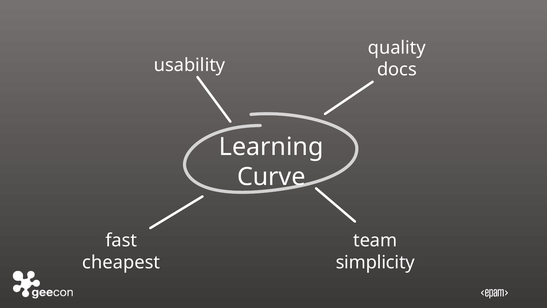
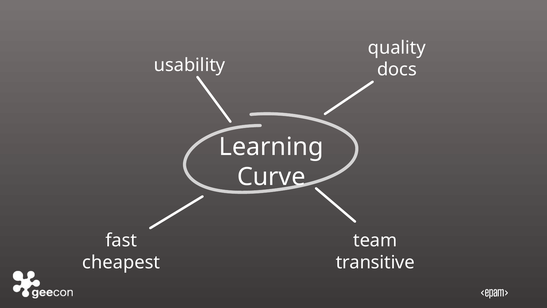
simplicity: simplicity -> transitive (375, 262)
